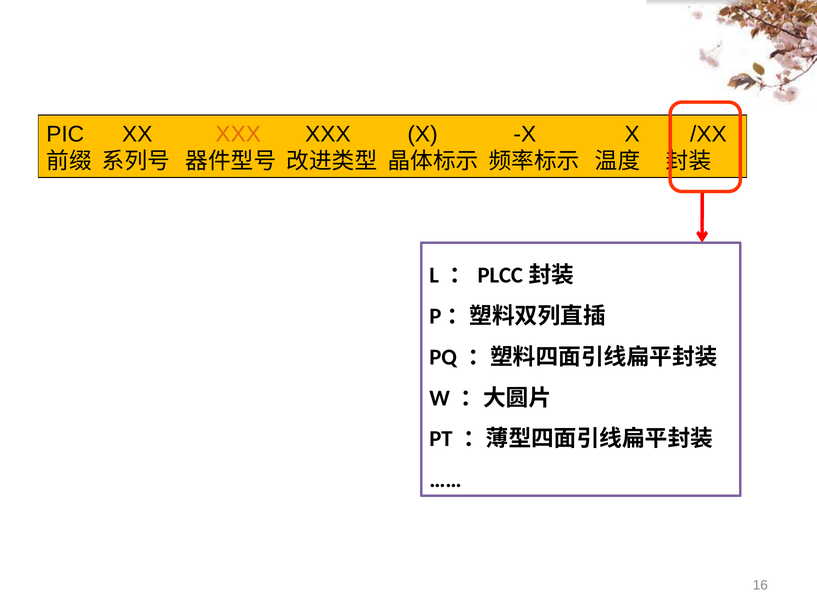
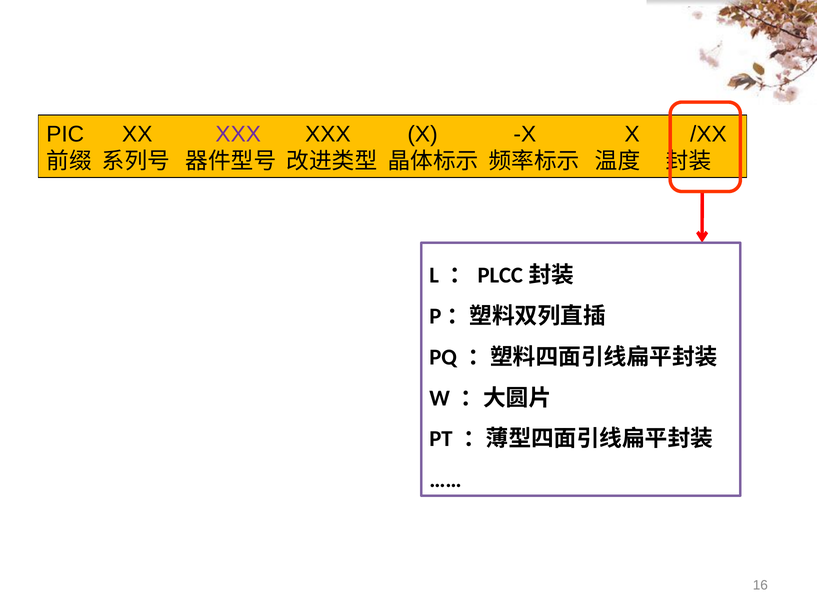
XXX colour: orange -> purple (238, 134)
